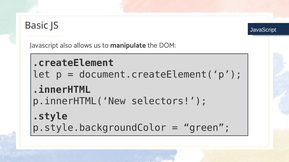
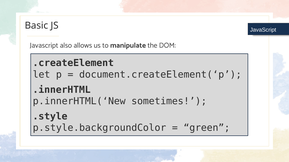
selectors: selectors -> sometimes (169, 102)
